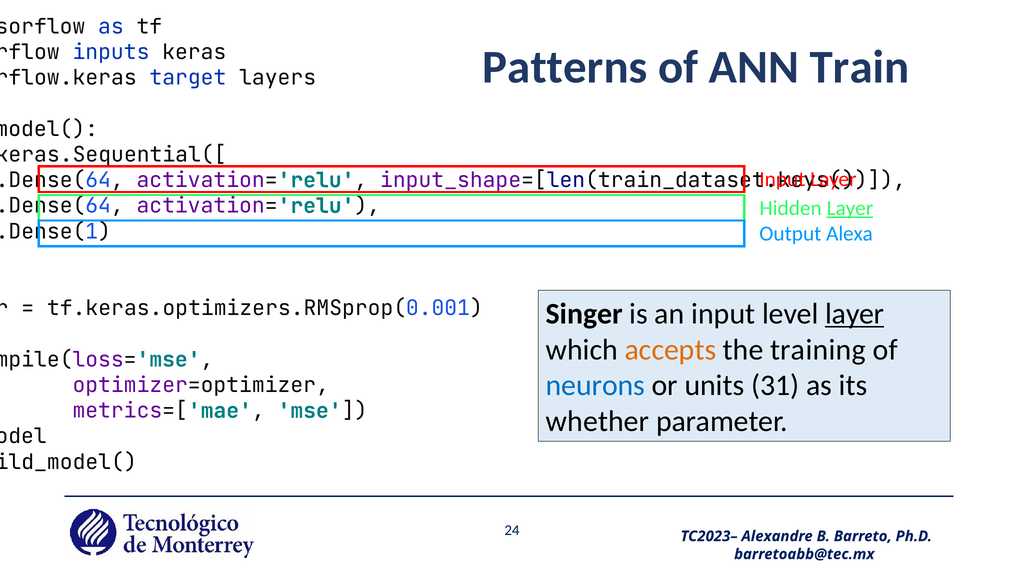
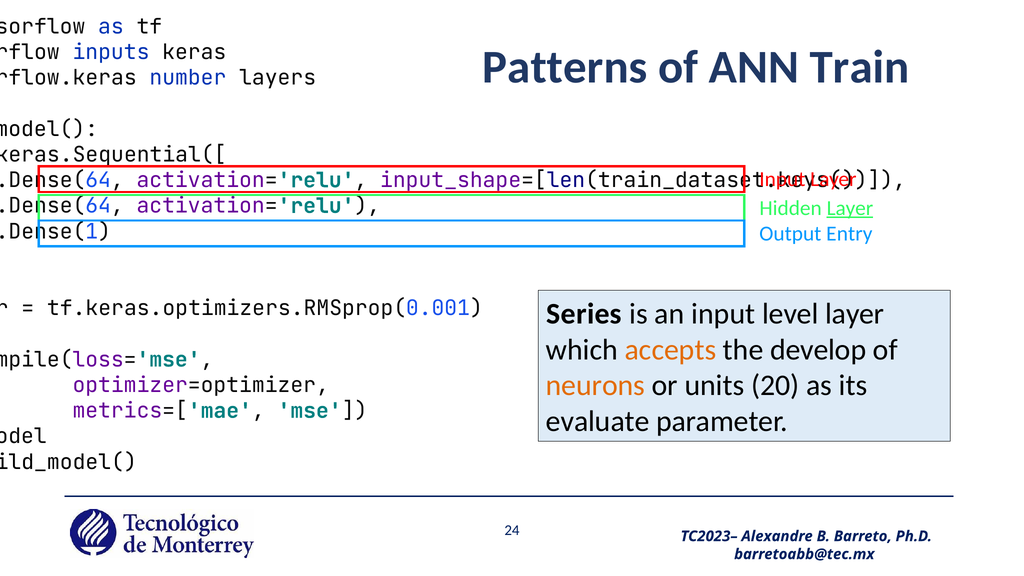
target: target -> number (188, 78)
Alexa: Alexa -> Entry (849, 234)
Singer: Singer -> Series (584, 314)
layer underline: present -> none (855, 314)
training: training -> develop (818, 350)
neurons colour: blue -> orange (595, 386)
31: 31 -> 20 (775, 386)
whether: whether -> evaluate (598, 421)
